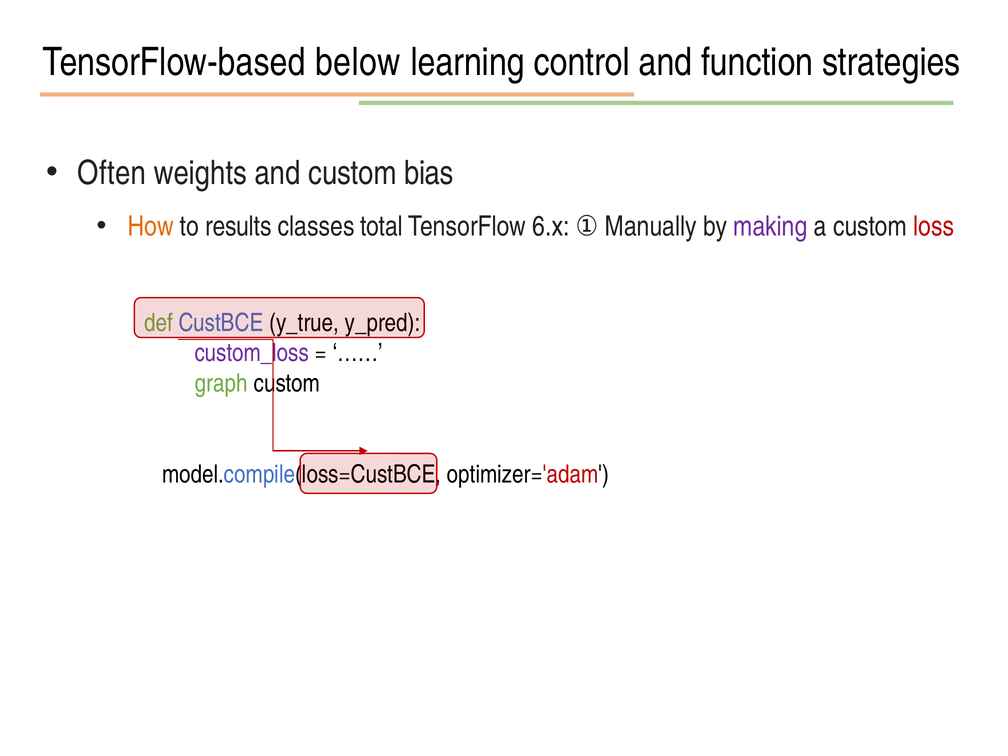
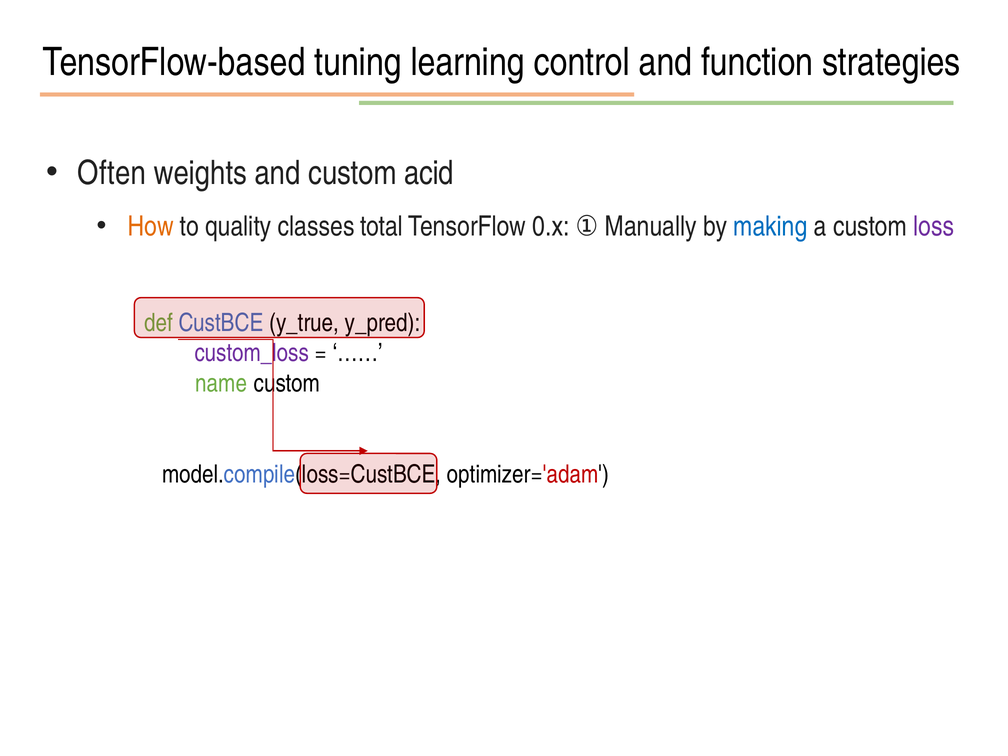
below: below -> tuning (358, 63)
bias: bias -> acid (429, 173)
results: results -> quality (238, 227)
6.x: 6.x -> 0.x (551, 227)
making colour: purple -> blue (770, 227)
loss colour: red -> purple (934, 227)
graph: graph -> name (221, 383)
